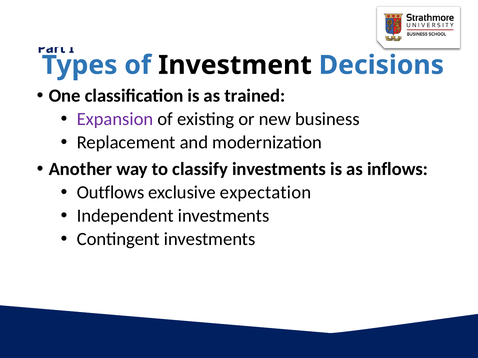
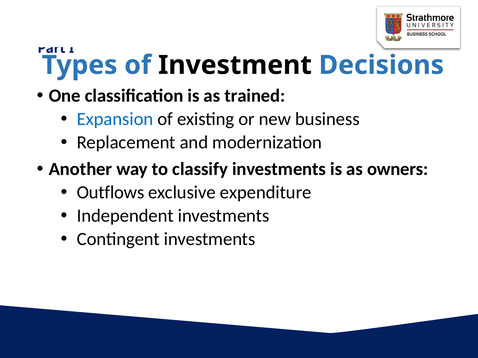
Expansion colour: purple -> blue (115, 119)
inflows: inflows -> owners (398, 169)
expectation: expectation -> expenditure (266, 193)
